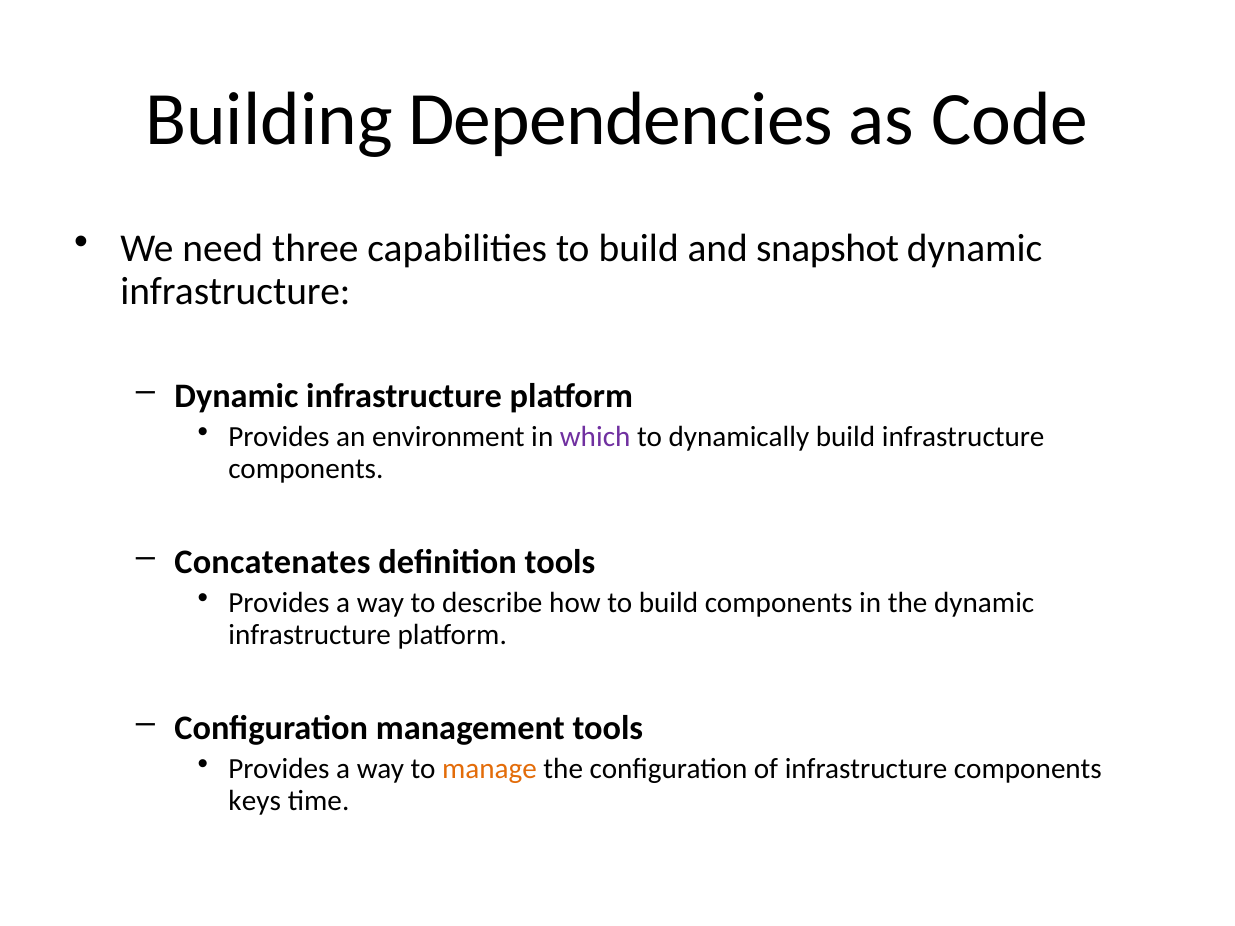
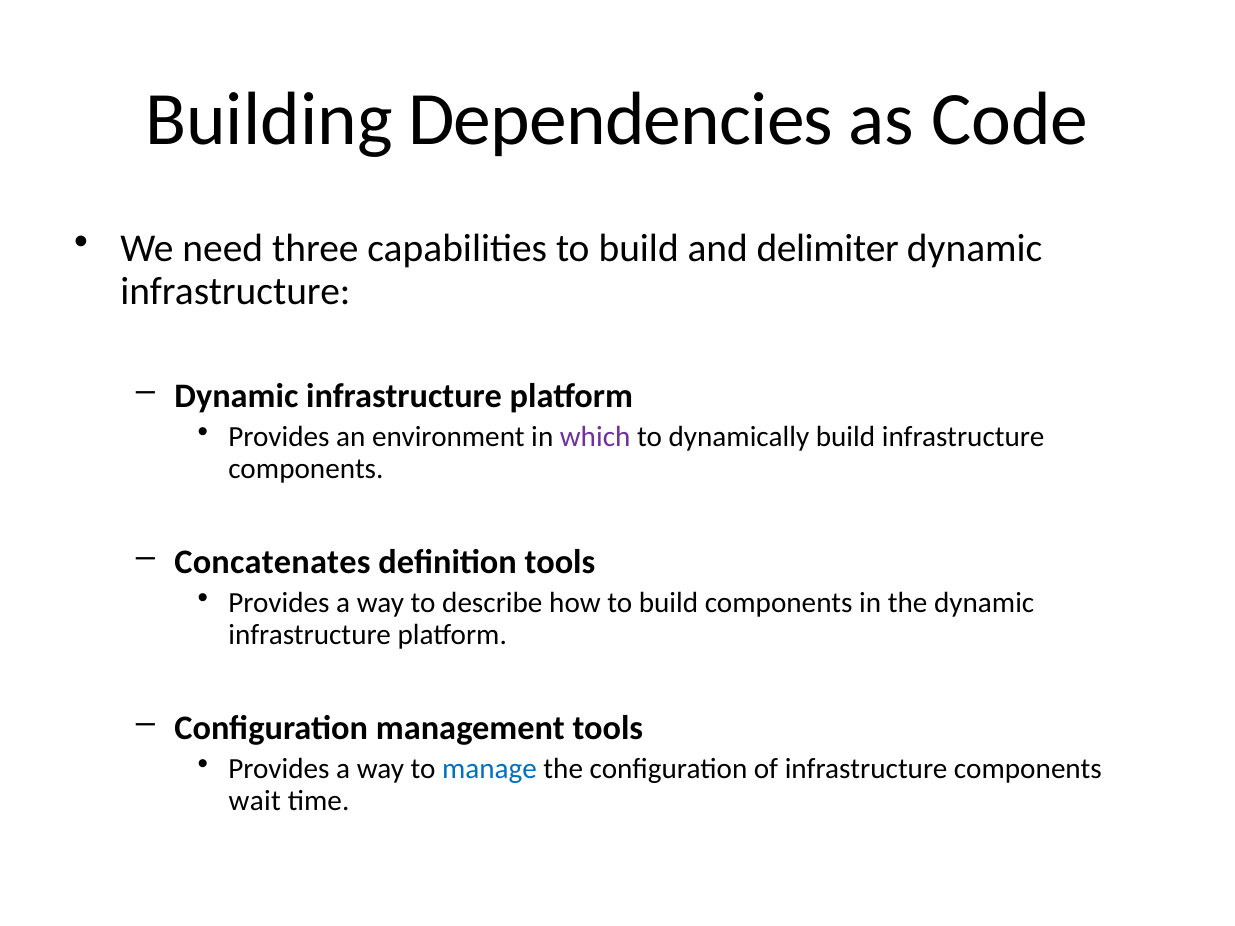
snapshot: snapshot -> delimiter (828, 249)
manage colour: orange -> blue (489, 769)
keys: keys -> wait (255, 801)
